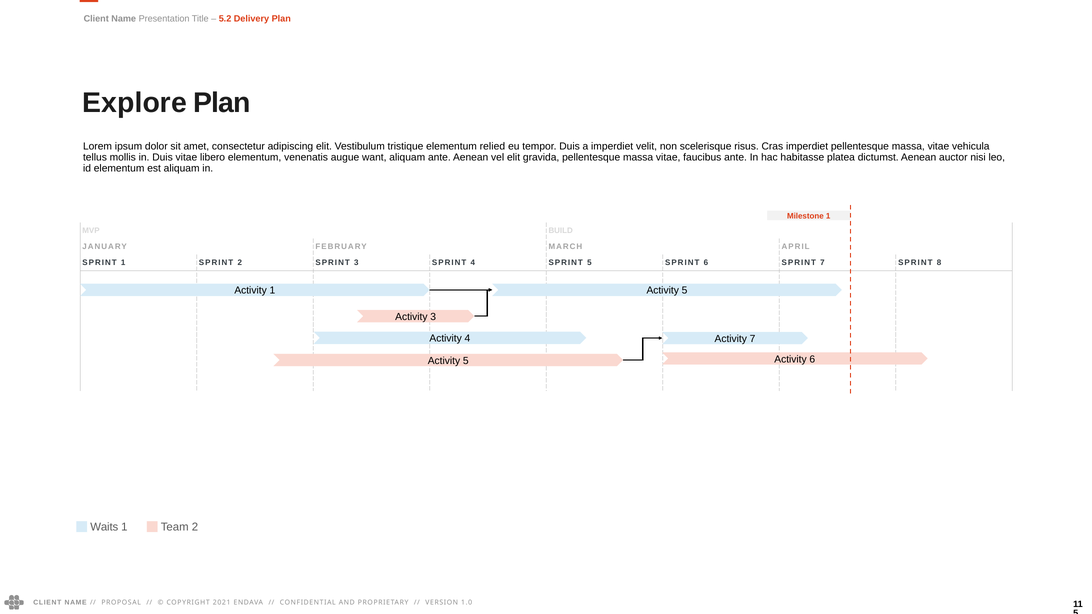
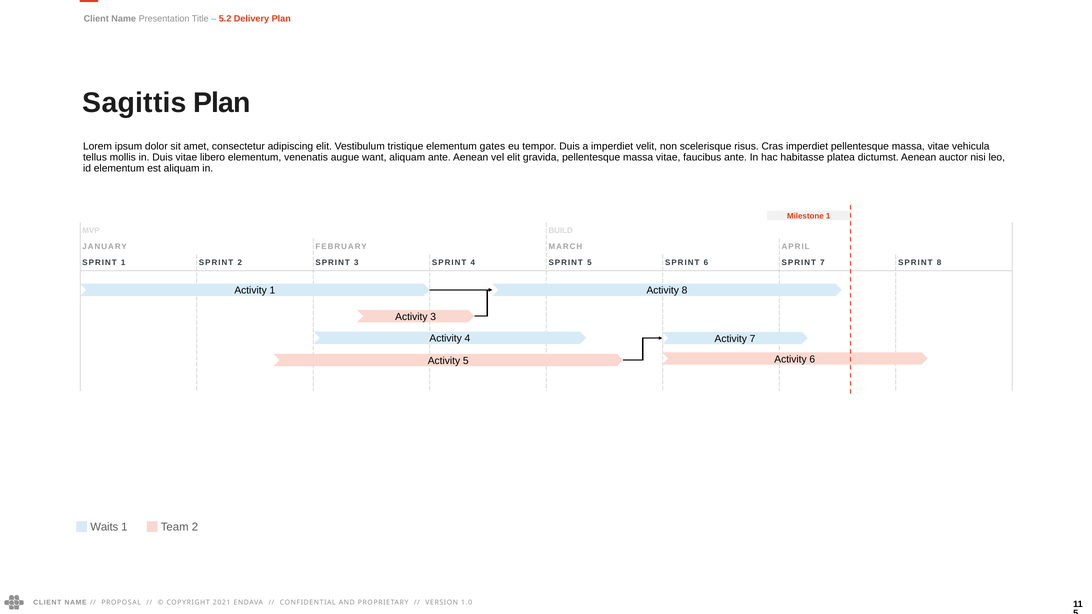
Explore: Explore -> Sagittis (135, 103)
relied: relied -> gates (492, 146)
1 Activity 5: 5 -> 8 (685, 291)
